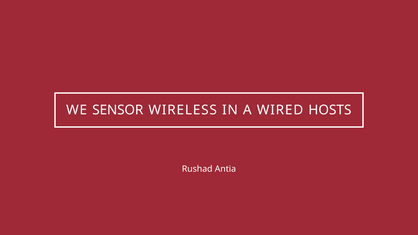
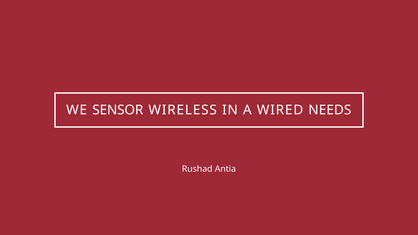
HOSTS: HOSTS -> NEEDS (330, 110)
